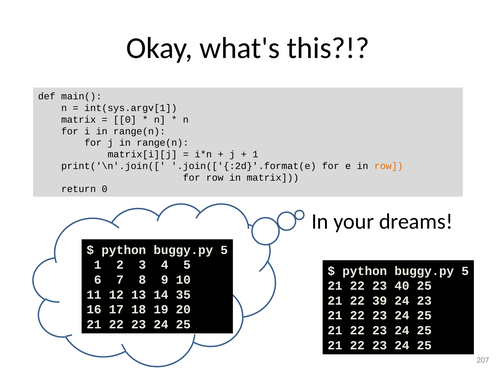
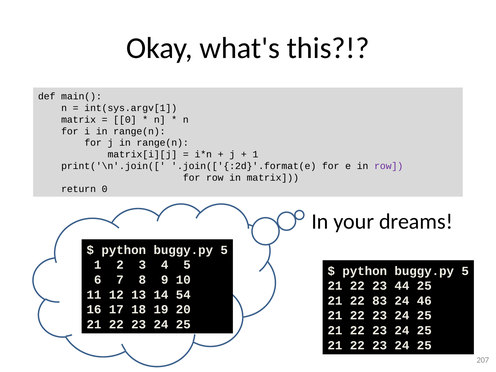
row colour: orange -> purple (389, 166)
40: 40 -> 44 (402, 286)
35: 35 -> 54 (183, 295)
39: 39 -> 83 (380, 301)
24 23: 23 -> 46 (424, 301)
